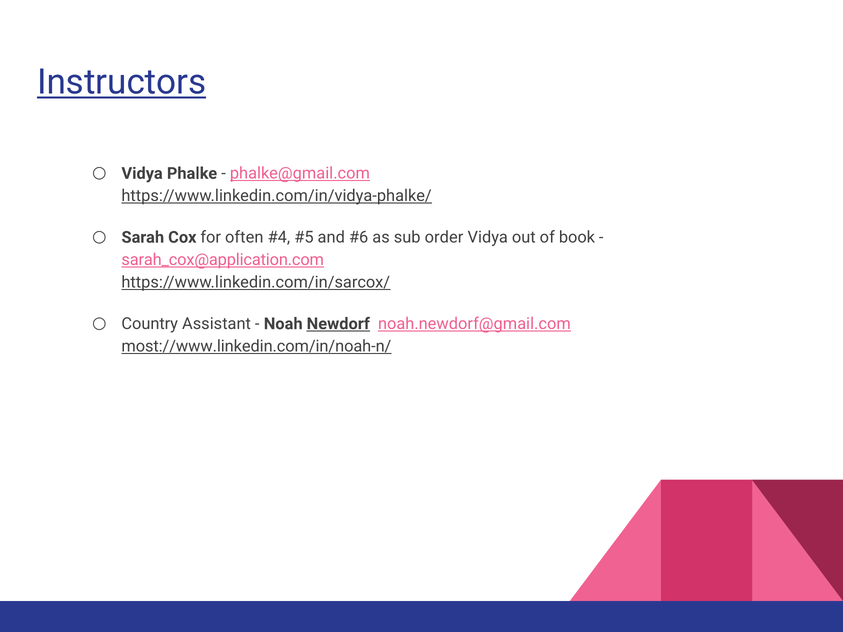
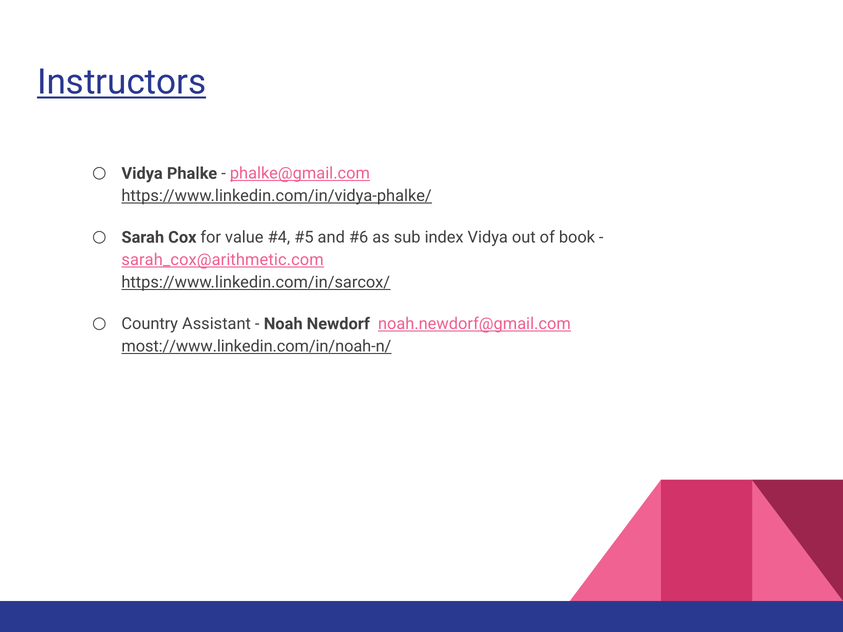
often: often -> value (244, 237)
order: order -> index (444, 237)
sarah_cox@application.com: sarah_cox@application.com -> sarah_cox@arithmetic.com (223, 260)
Newdorf underline: present -> none (338, 324)
